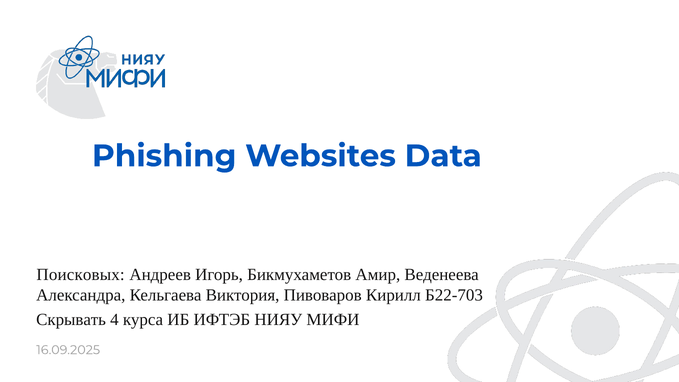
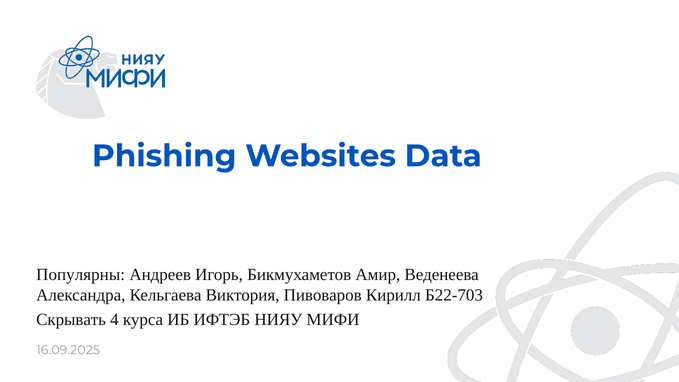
Поисковых: Поисковых -> Популярны (81, 275)
